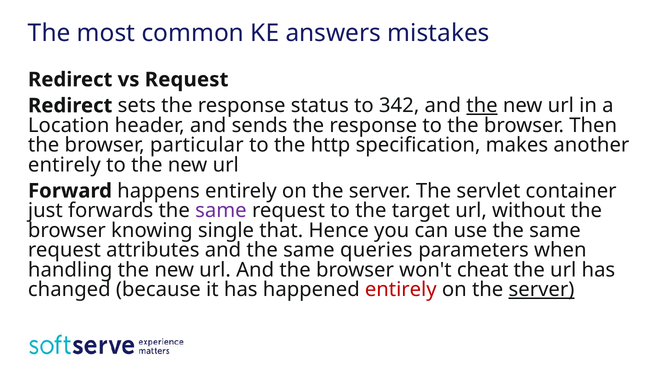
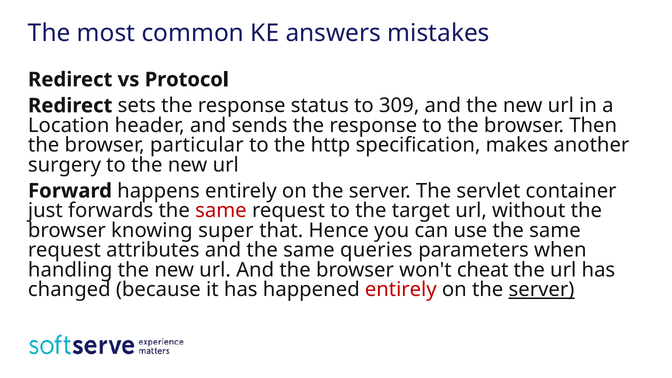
vs Request: Request -> Protocol (187, 80)
342: 342 -> 309 (399, 106)
the underline: present -> none (482, 106)
entirely: entirely -> surgery (64, 165)
same colour: purple -> red (221, 211)
single: single -> super (226, 230)
